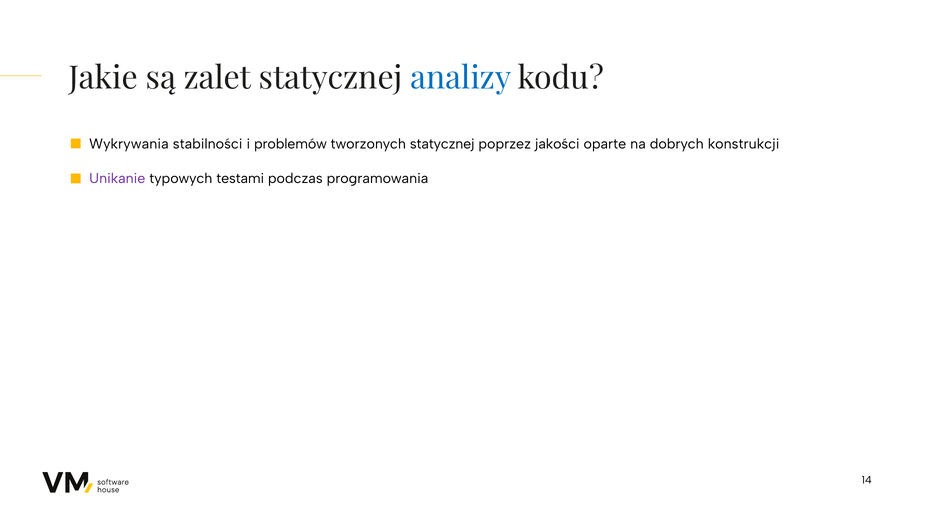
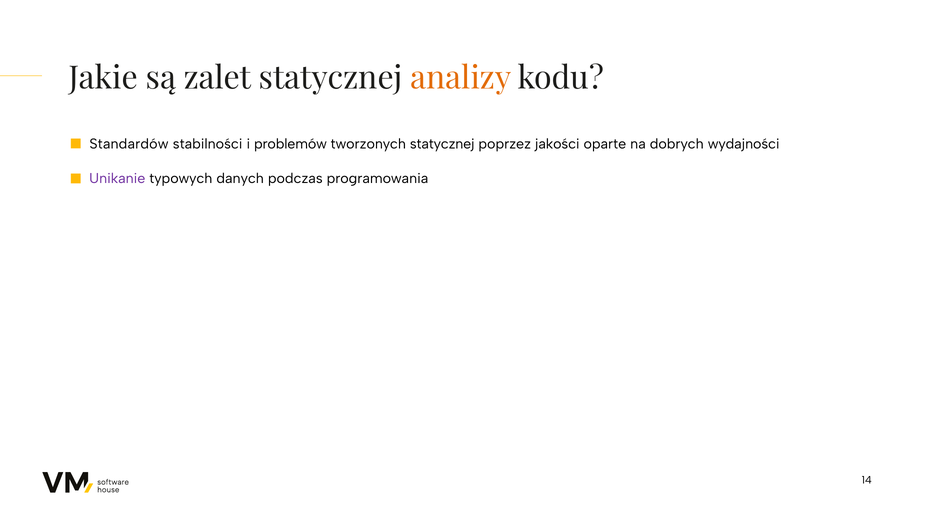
analizy colour: blue -> orange (461, 78)
Wykrywania: Wykrywania -> Standardów (129, 144)
konstrukcji: konstrukcji -> wydajności (744, 144)
testami: testami -> danych (240, 179)
